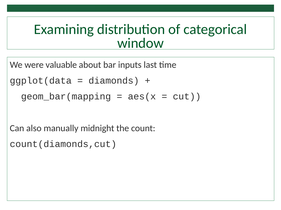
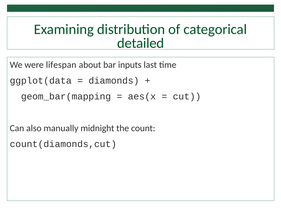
window: window -> detailed (141, 43)
valuable: valuable -> lifespan (61, 65)
